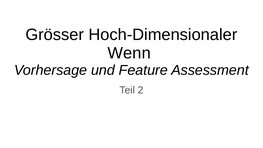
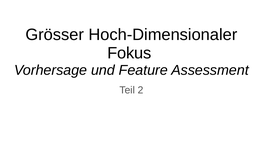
Wenn: Wenn -> Fokus (129, 53)
